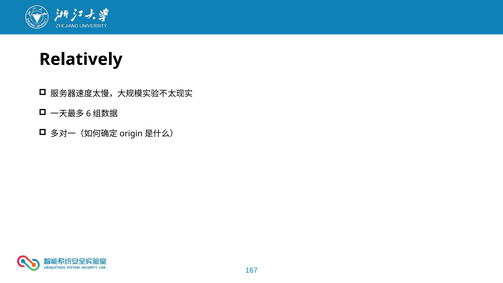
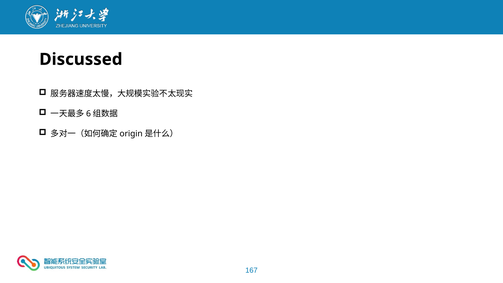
Relatively: Relatively -> Discussed (81, 59)
